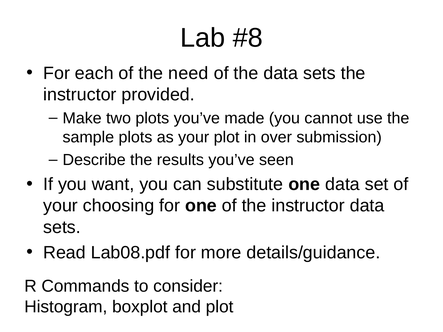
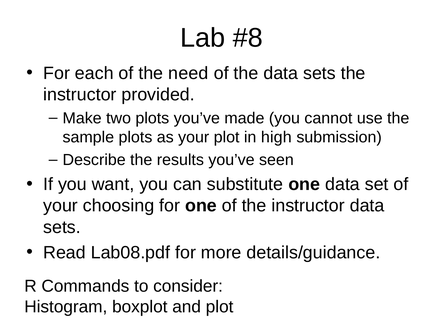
over: over -> high (276, 137)
